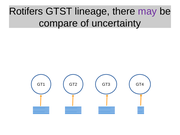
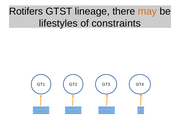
may colour: purple -> orange (147, 11)
compare: compare -> lifestyles (58, 23)
uncertainty: uncertainty -> constraints (116, 23)
